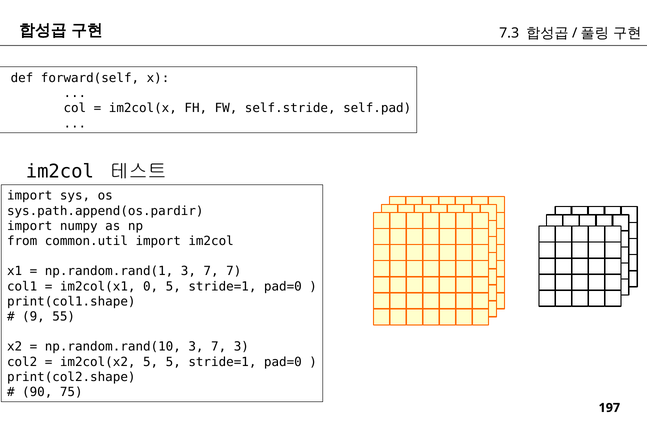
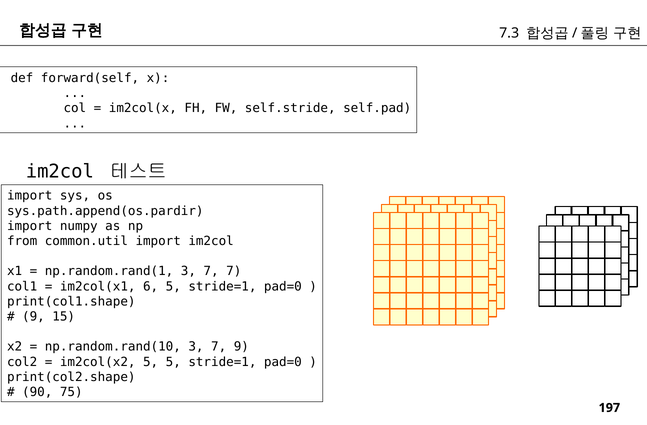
0: 0 -> 6 (151, 286)
55: 55 -> 15 (64, 317)
7 3: 3 -> 9 (241, 347)
